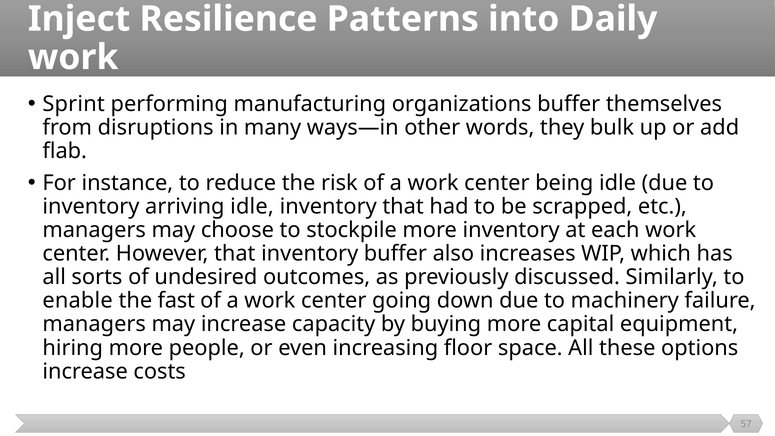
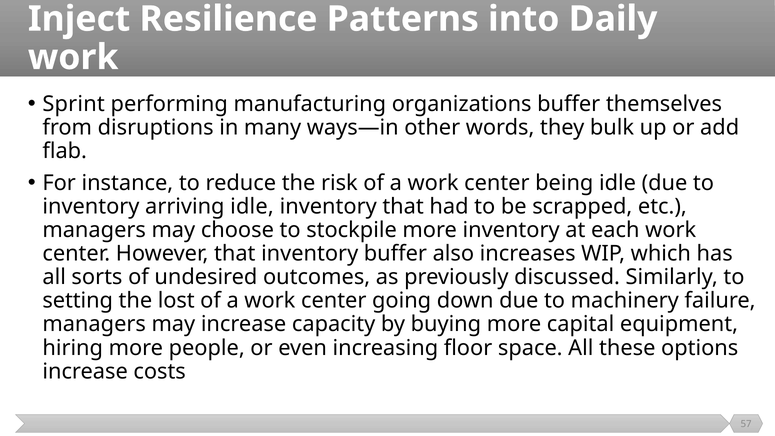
enable: enable -> setting (78, 301)
fast: fast -> lost (176, 301)
